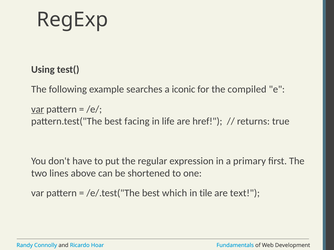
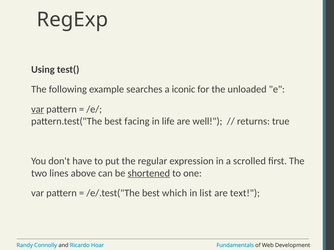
compiled: compiled -> unloaded (247, 90)
href: href -> well (207, 122)
primary: primary -> scrolled (250, 161)
shortened underline: none -> present (149, 174)
tile: tile -> list (206, 193)
